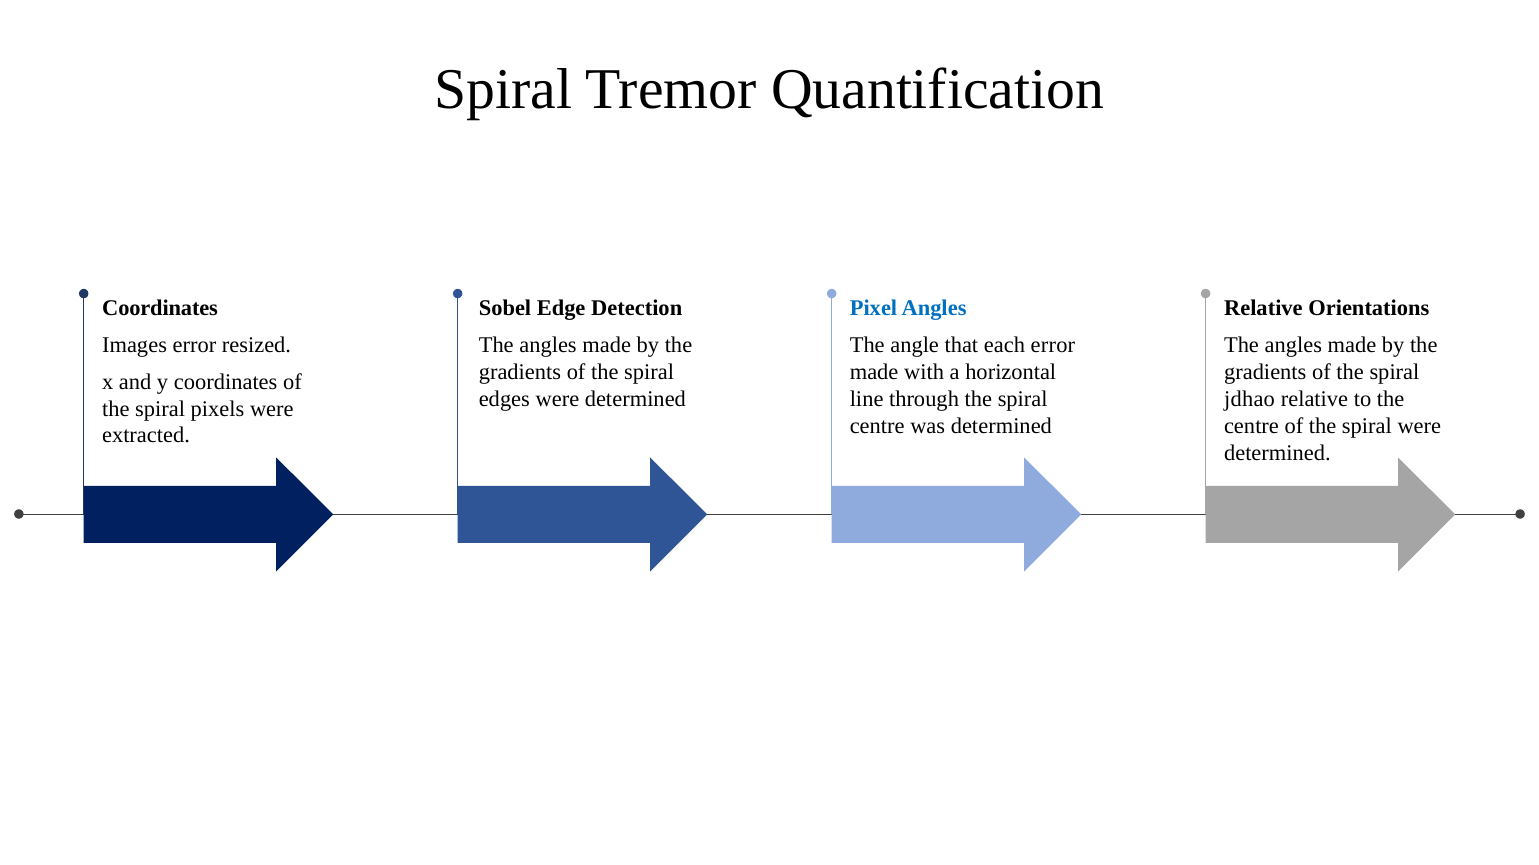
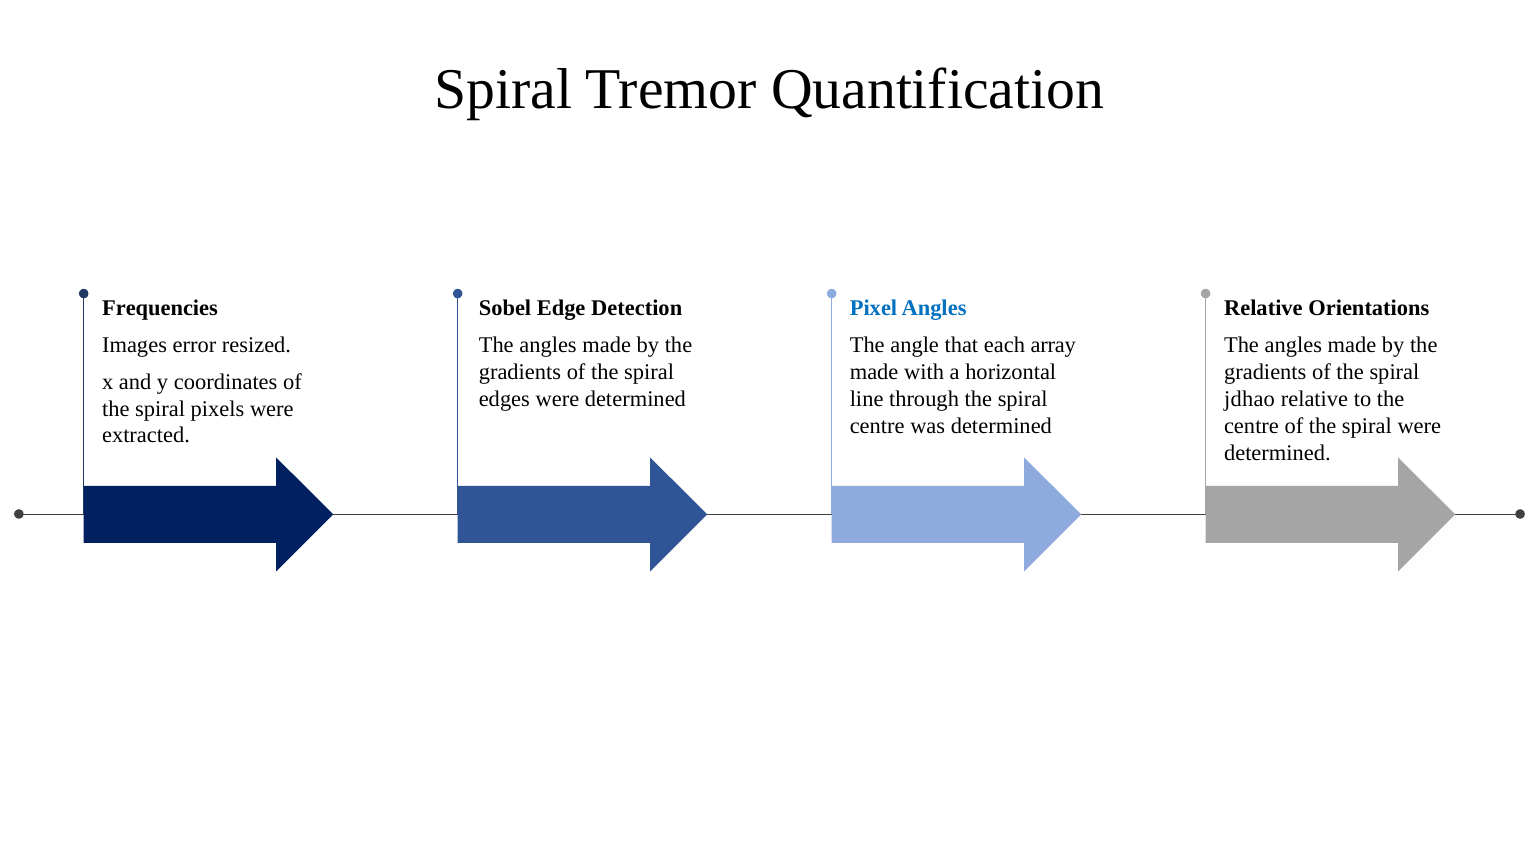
Coordinates: Coordinates -> Frequencies (160, 309)
each error: error -> array (1053, 345)
